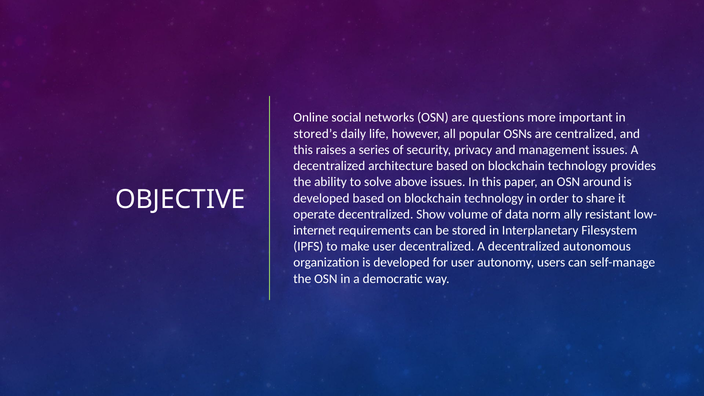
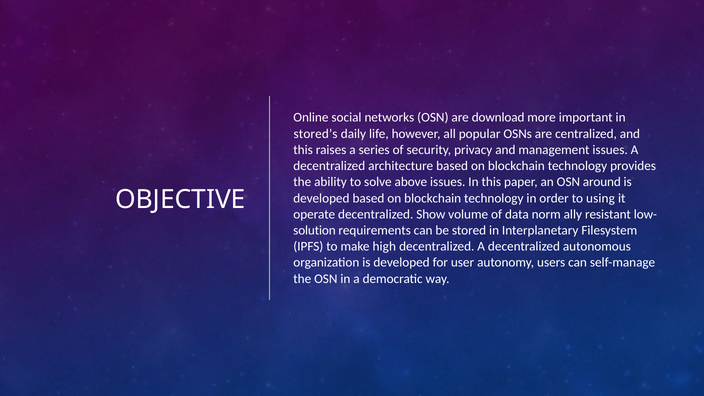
questions: questions -> download (498, 118)
share: share -> using (600, 198)
internet: internet -> solution (314, 230)
make user: user -> high (384, 246)
